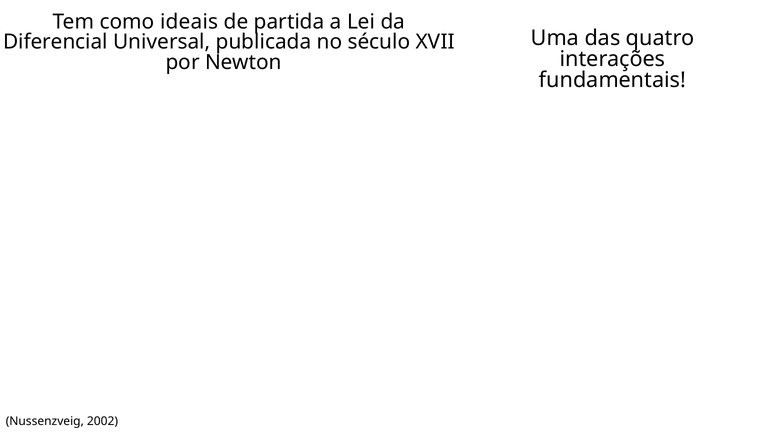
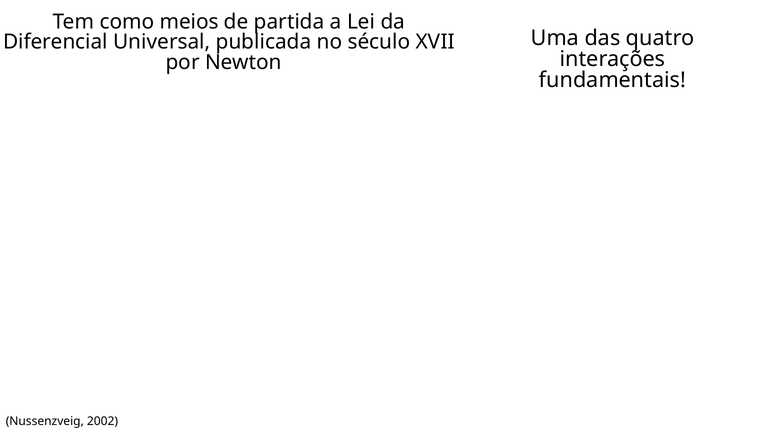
ideais: ideais -> meios (189, 22)
